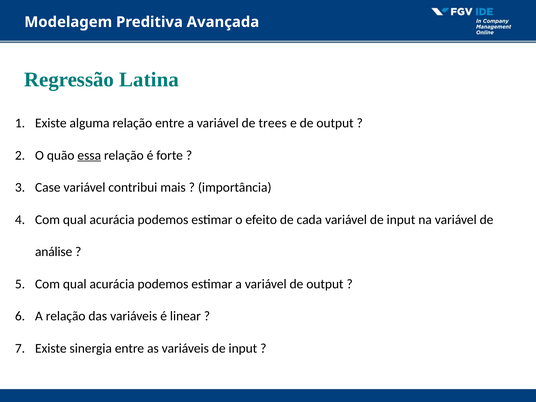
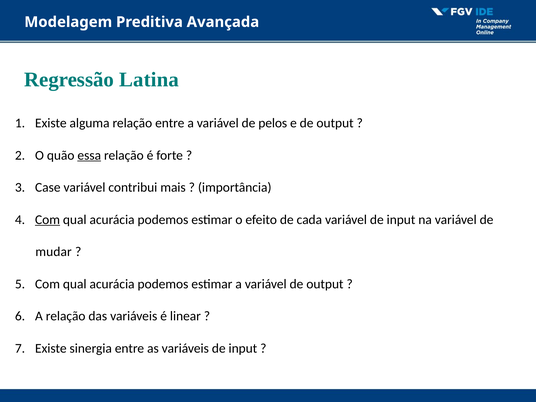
trees: trees -> pelos (273, 123)
Com underline: none -> present (48, 220)
análise: análise -> mudar (54, 252)
